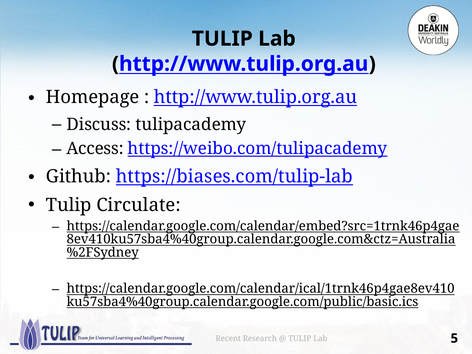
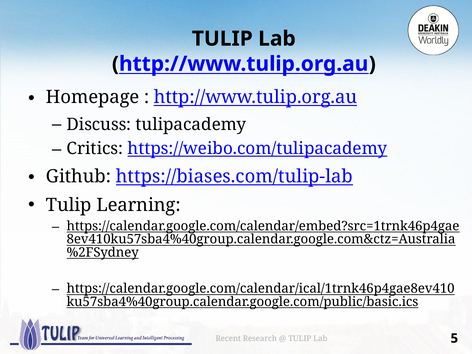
Access: Access -> Critics (95, 149)
Circulate: Circulate -> Learning (139, 205)
